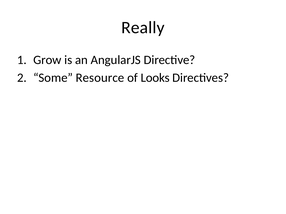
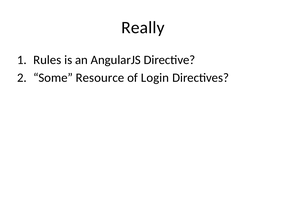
Grow: Grow -> Rules (47, 60)
Looks: Looks -> Login (155, 78)
